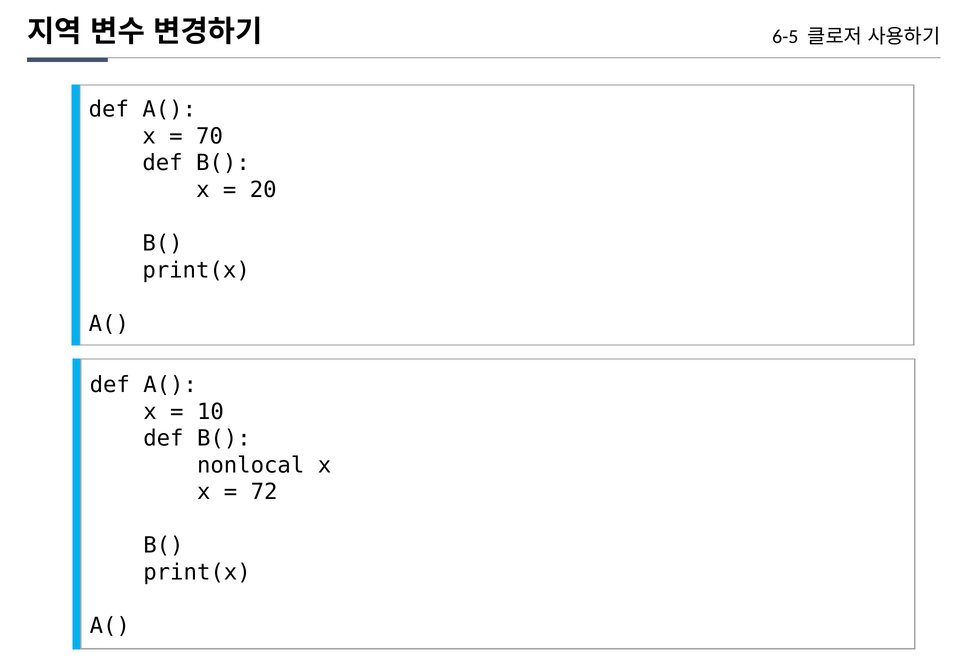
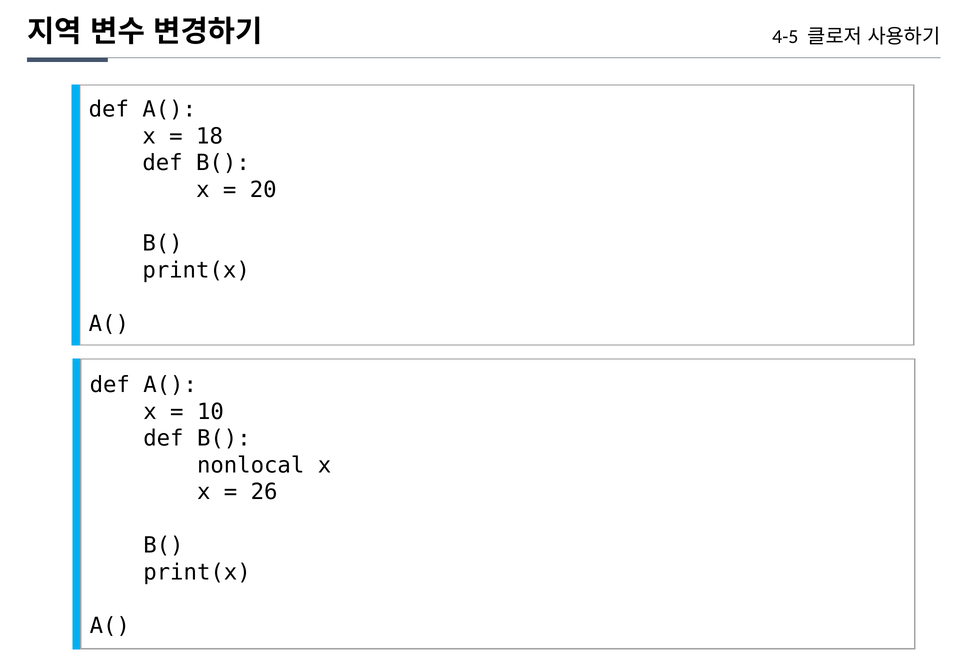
6-5: 6-5 -> 4-5 (785, 37)
70: 70 -> 18 (210, 136)
72: 72 -> 26 (264, 492)
